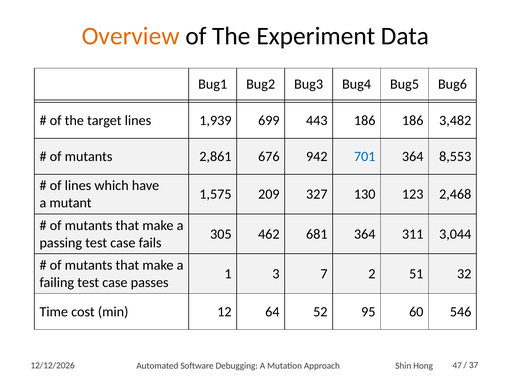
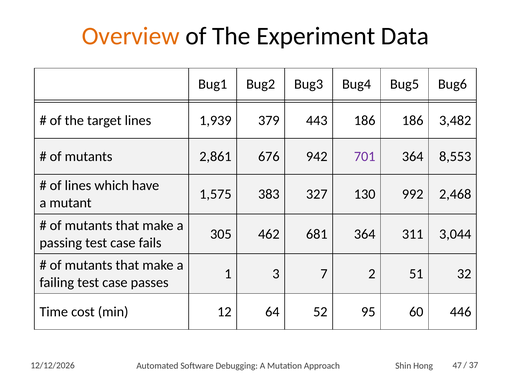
699: 699 -> 379 (269, 120)
701 colour: blue -> purple (365, 156)
209: 209 -> 383 (269, 194)
123: 123 -> 992 (413, 194)
546: 546 -> 446 (461, 311)
